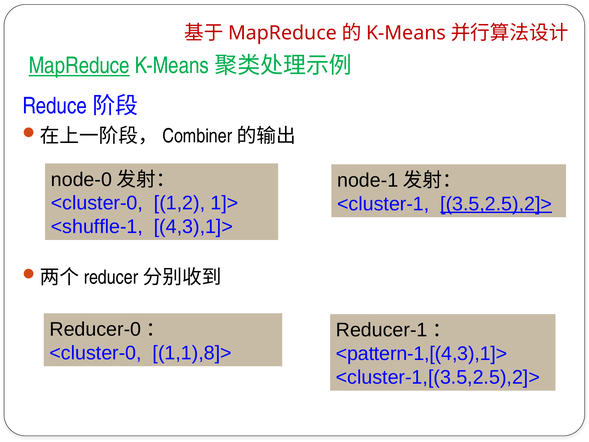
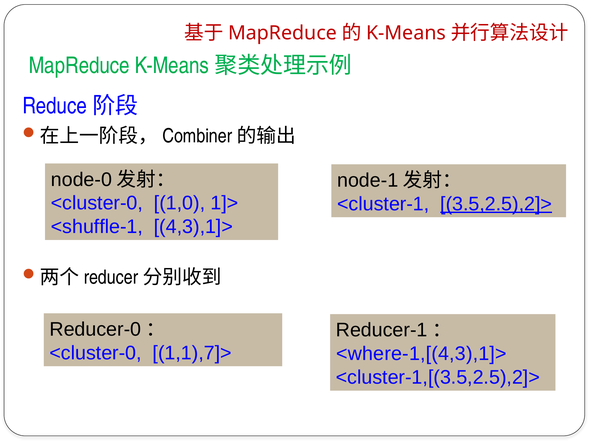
MapReduce underline: present -> none (79, 66)
1,2: 1,2 -> 1,0 (180, 203)
1,1),8]>: 1,1),8]> -> 1,1),7]> (192, 353)
<pattern-1,[(4,3),1]>: <pattern-1,[(4,3),1]> -> <where-1,[(4,3),1]> (421, 354)
